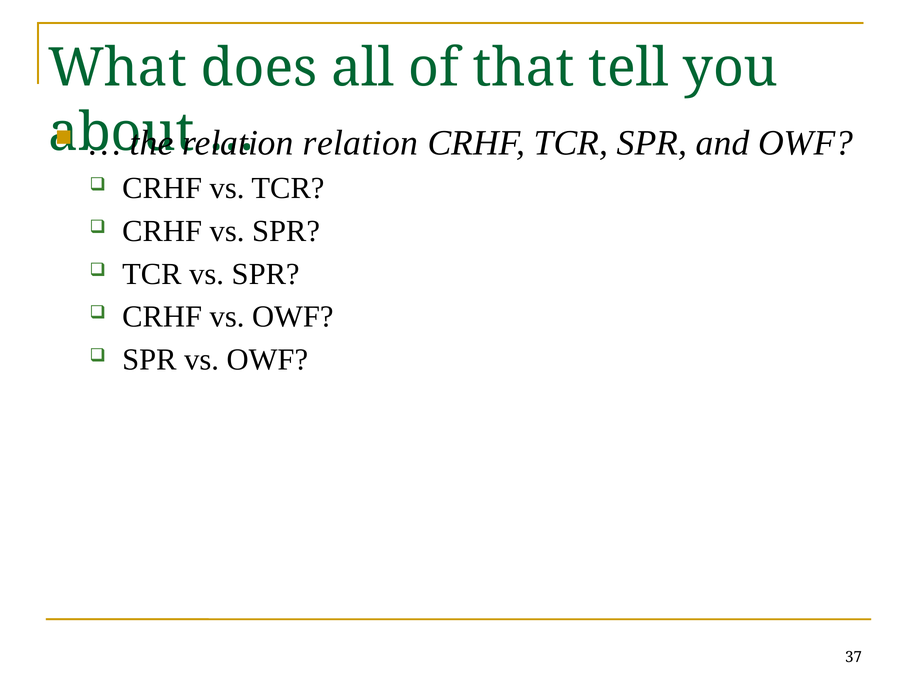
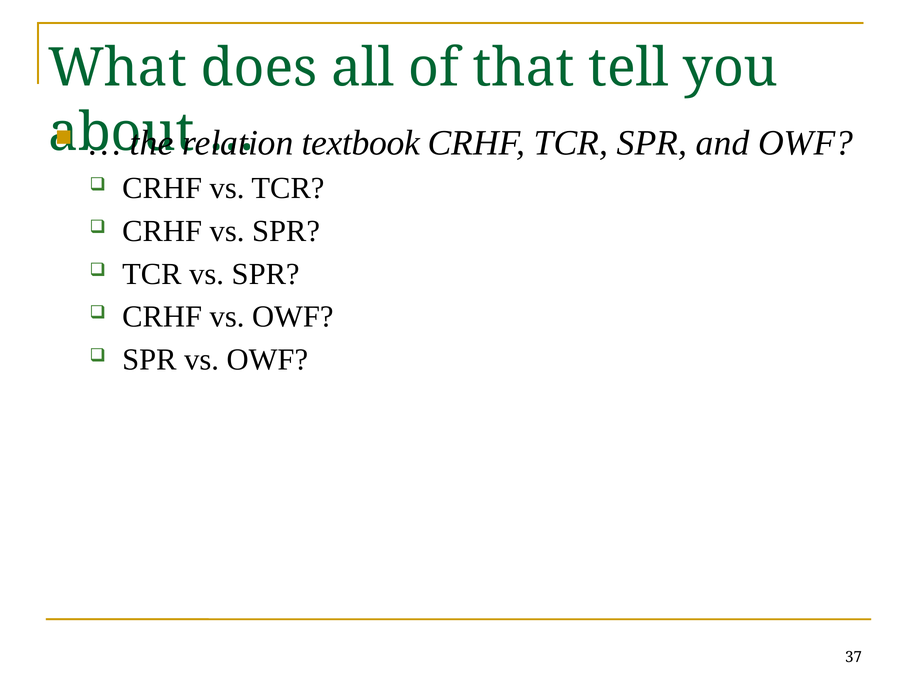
relation: relation -> textbook (361, 143)
